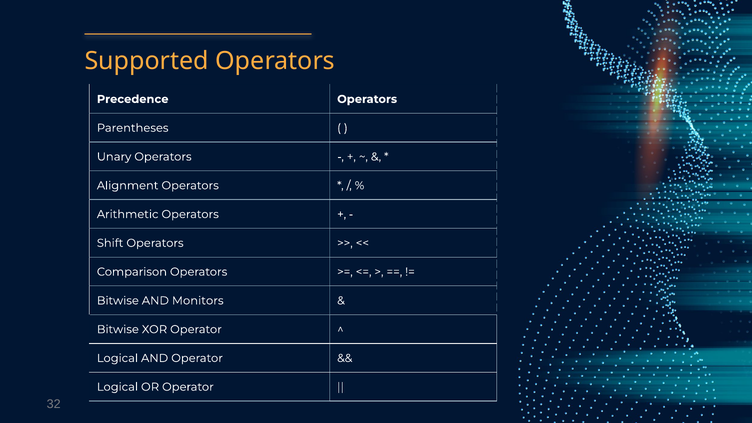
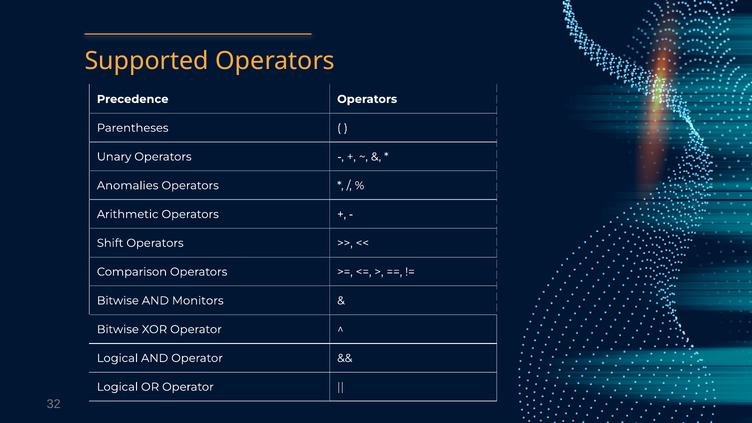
Alignment: Alignment -> Anomalies (128, 186)
